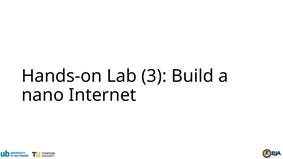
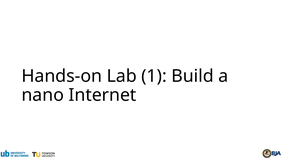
3: 3 -> 1 (154, 76)
